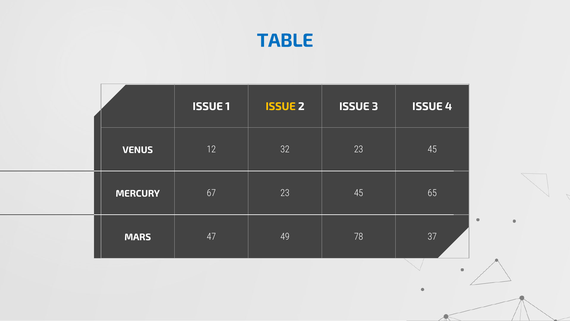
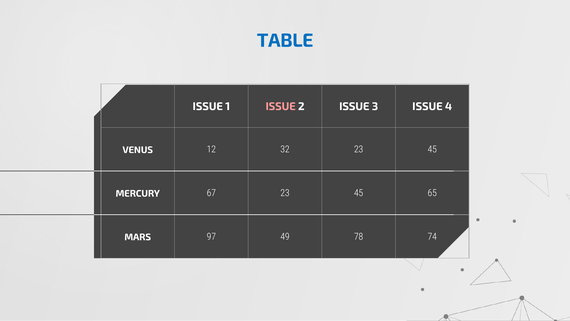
ISSUE colour: yellow -> pink (281, 106)
47: 47 -> 97 (211, 236)
37: 37 -> 74 (432, 236)
